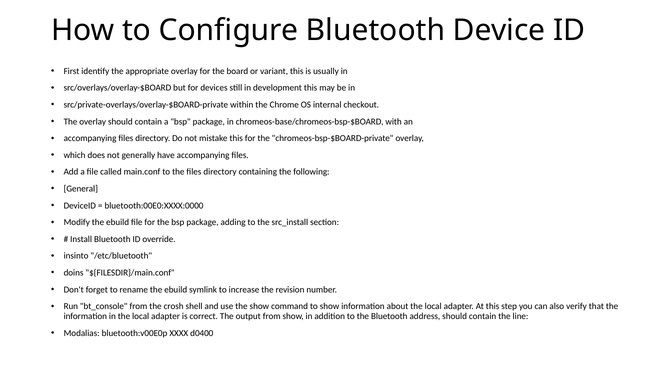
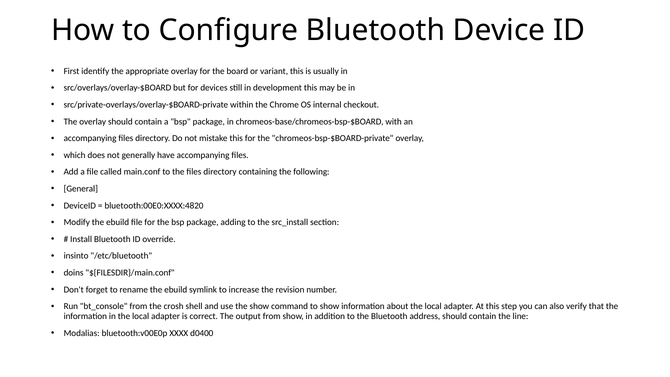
bluetooth:00E0:XXXX:0000: bluetooth:00E0:XXXX:0000 -> bluetooth:00E0:XXXX:4820 (154, 206)
